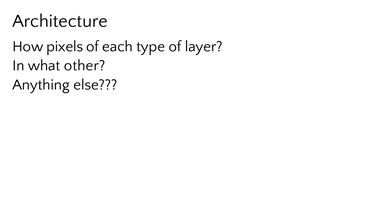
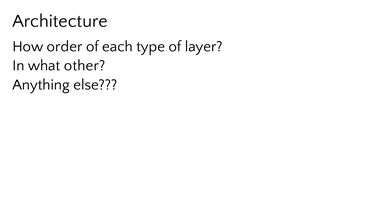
pixels: pixels -> order (65, 46)
